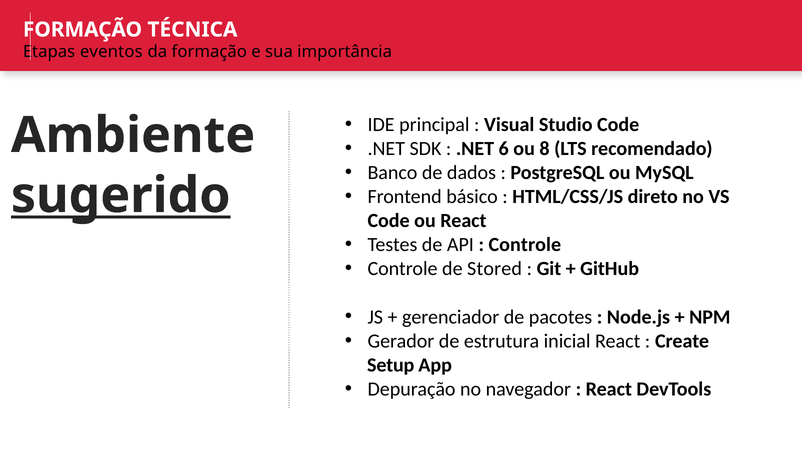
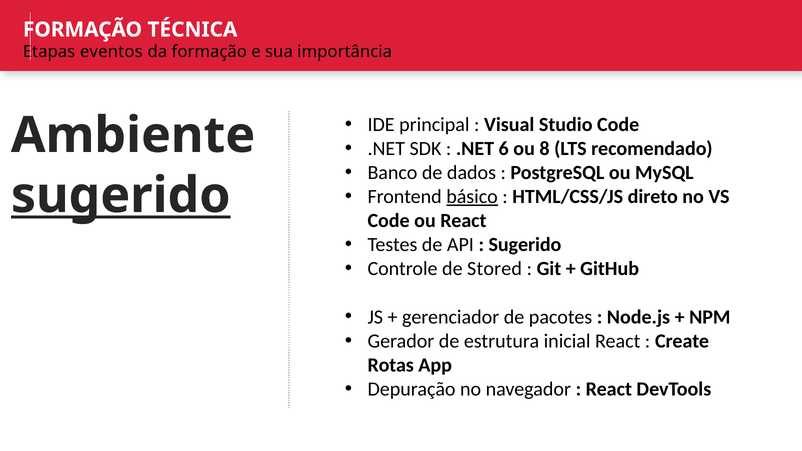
básico underline: none -> present (472, 197)
Controle: Controle -> Sugerido (525, 245)
Setup: Setup -> Rotas (391, 365)
